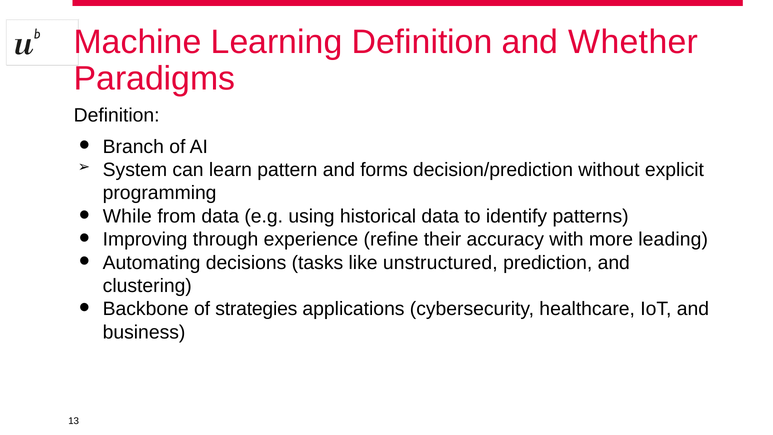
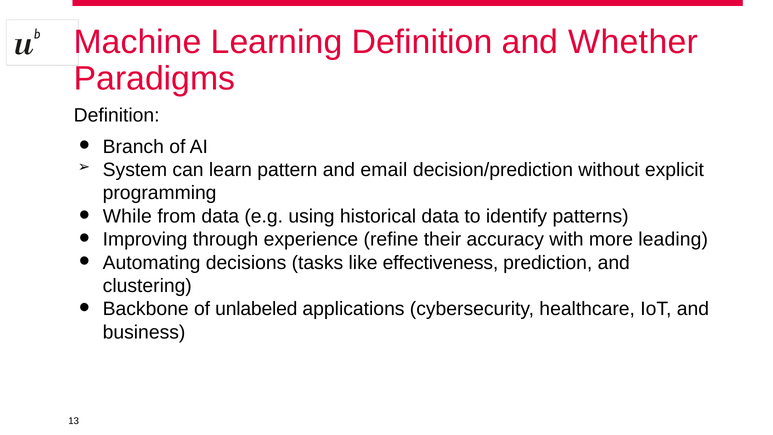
forms: forms -> email (384, 170)
unstructured: unstructured -> effectiveness (440, 263)
strategies: strategies -> unlabeled (256, 309)
